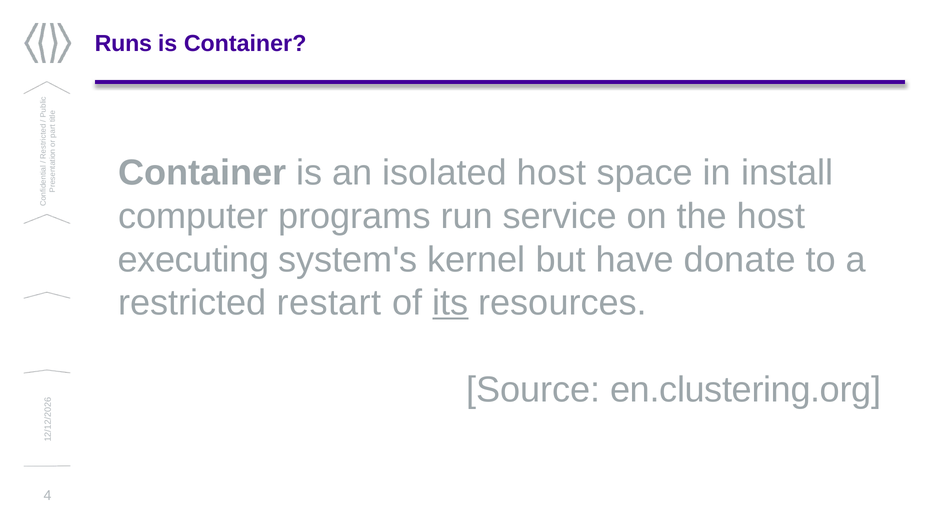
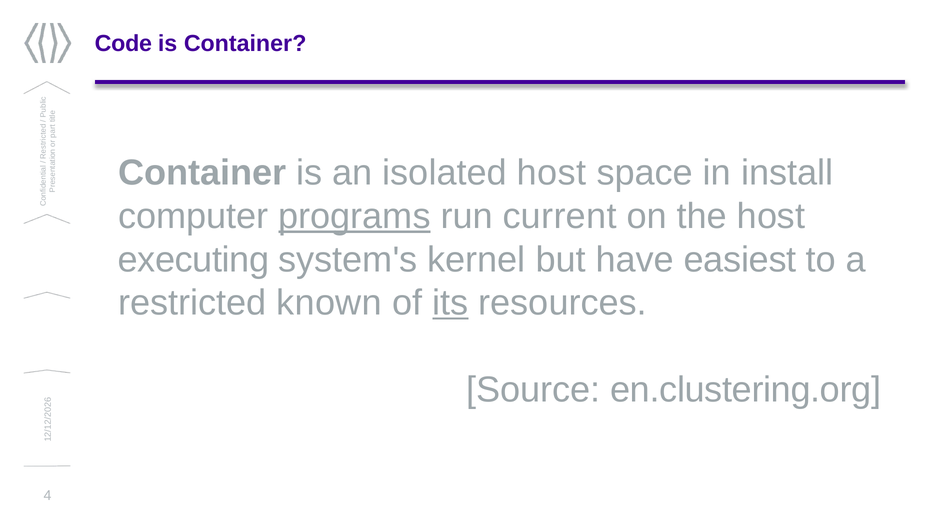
Runs: Runs -> Code (123, 43)
programs underline: none -> present (354, 216)
service: service -> current (560, 216)
donate: donate -> easiest (740, 259)
restart: restart -> known (329, 303)
